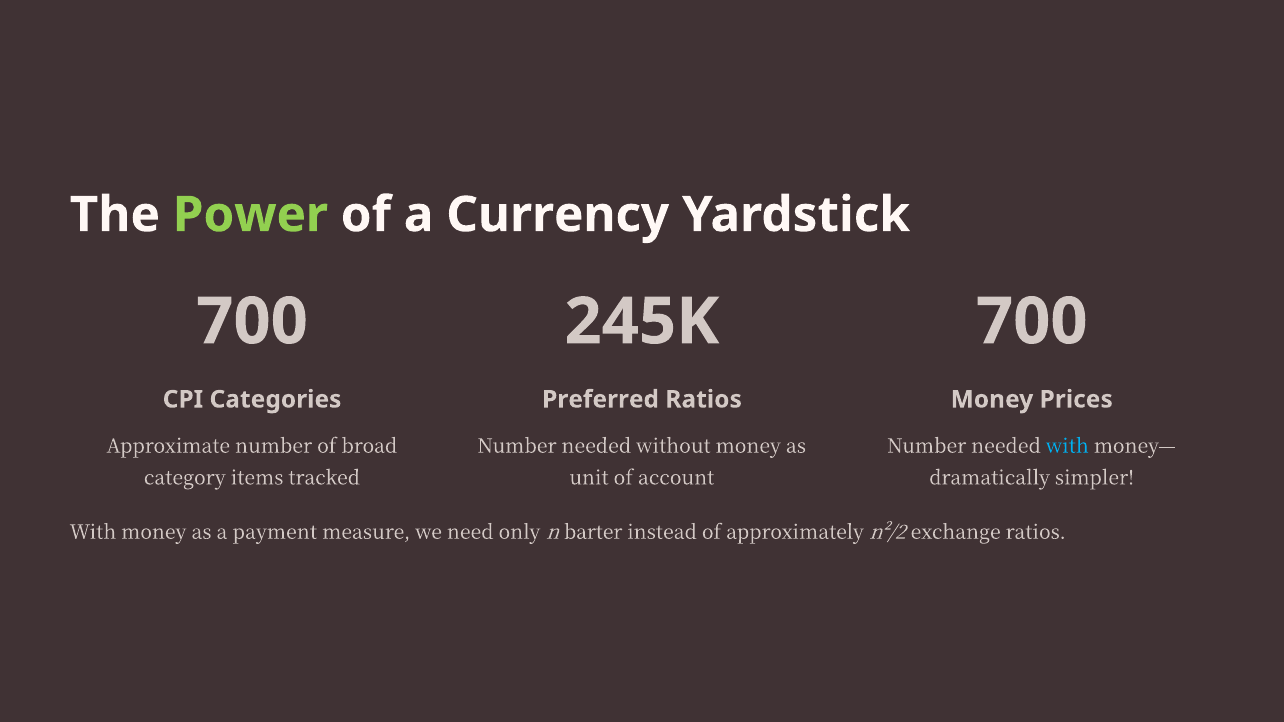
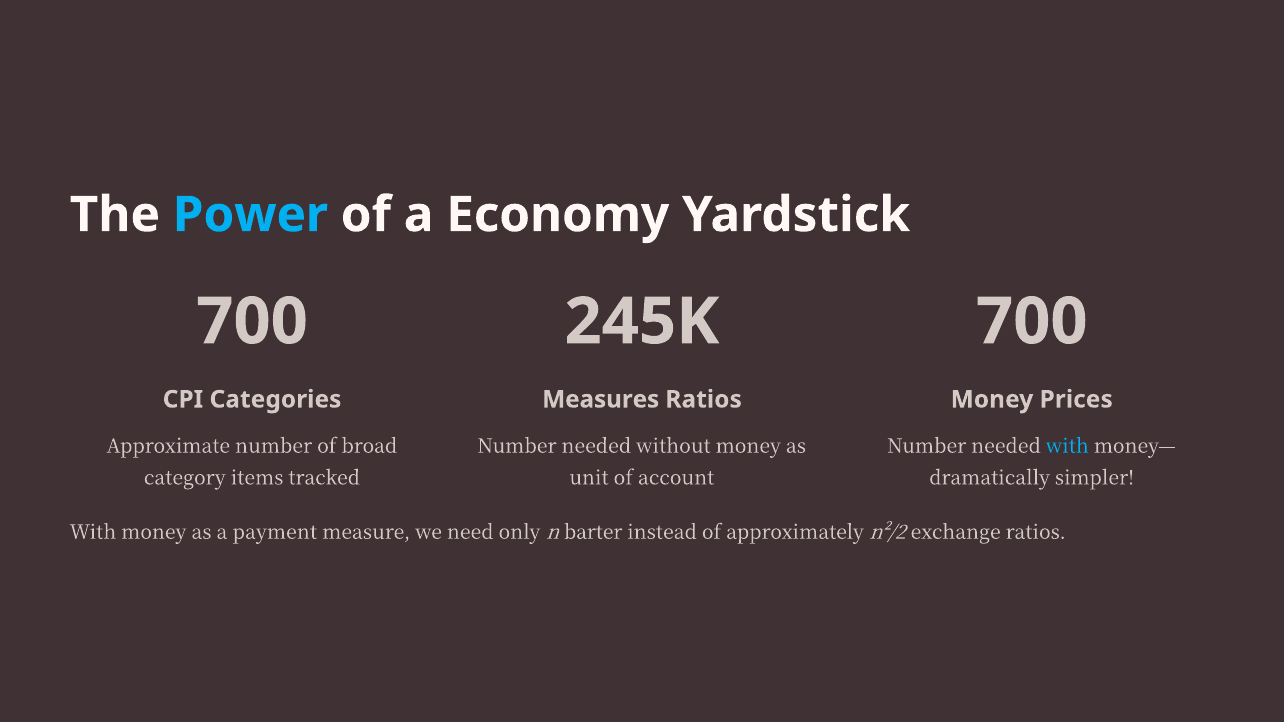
Power colour: light green -> light blue (250, 215)
Currency: Currency -> Economy (558, 215)
Preferred: Preferred -> Measures (601, 400)
